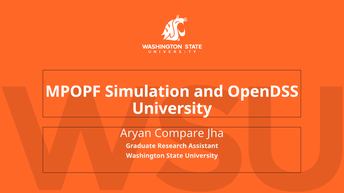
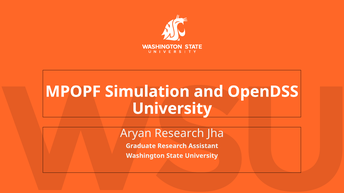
Aryan Compare: Compare -> Research (179, 134)
